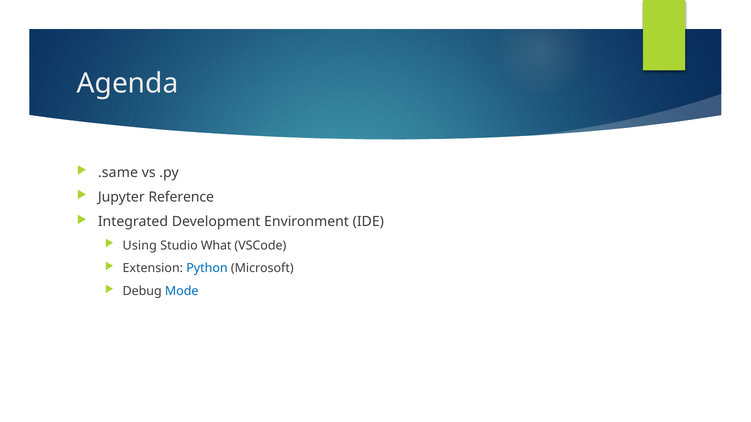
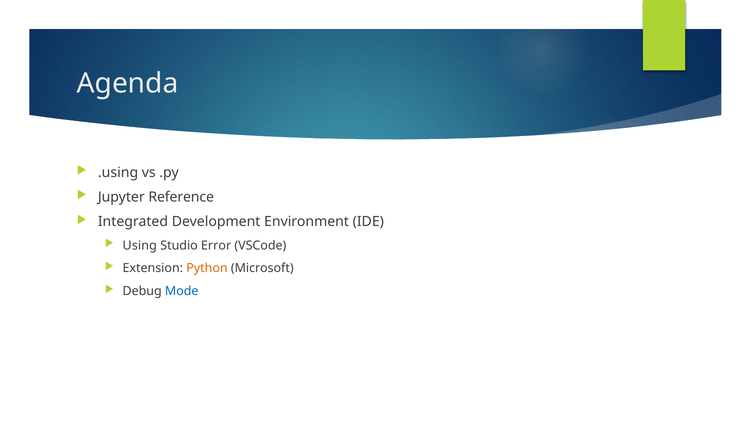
.same: .same -> .using (118, 173)
What: What -> Error (216, 246)
Python colour: blue -> orange (207, 269)
